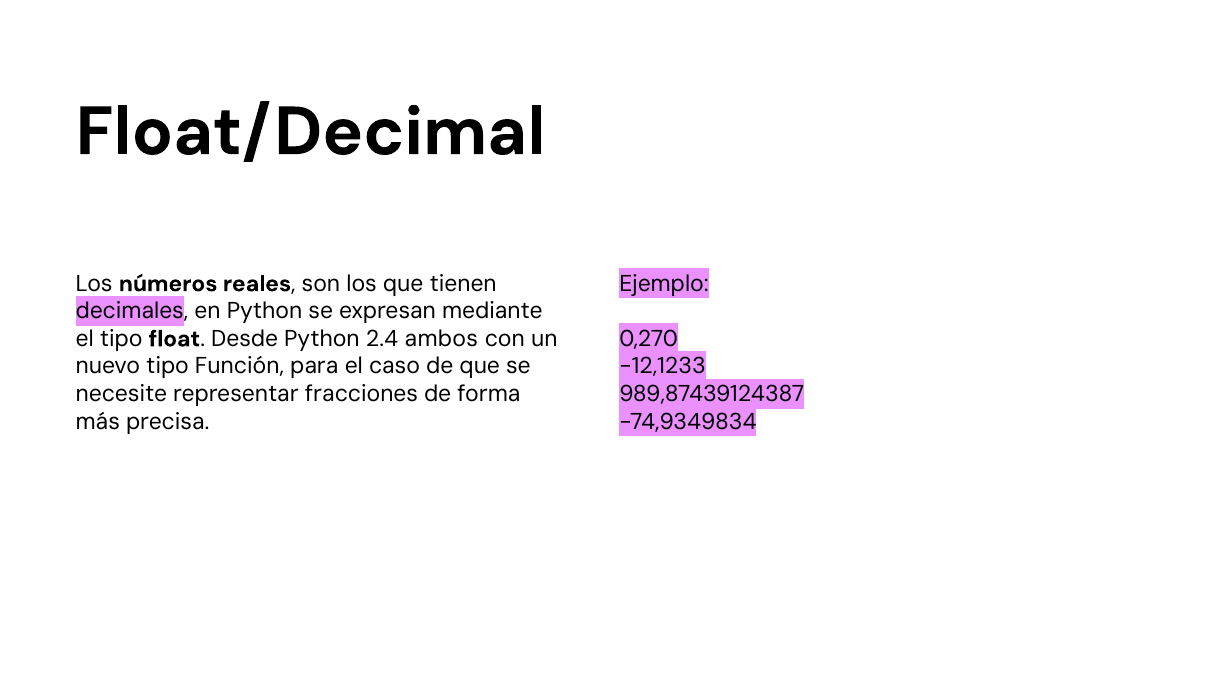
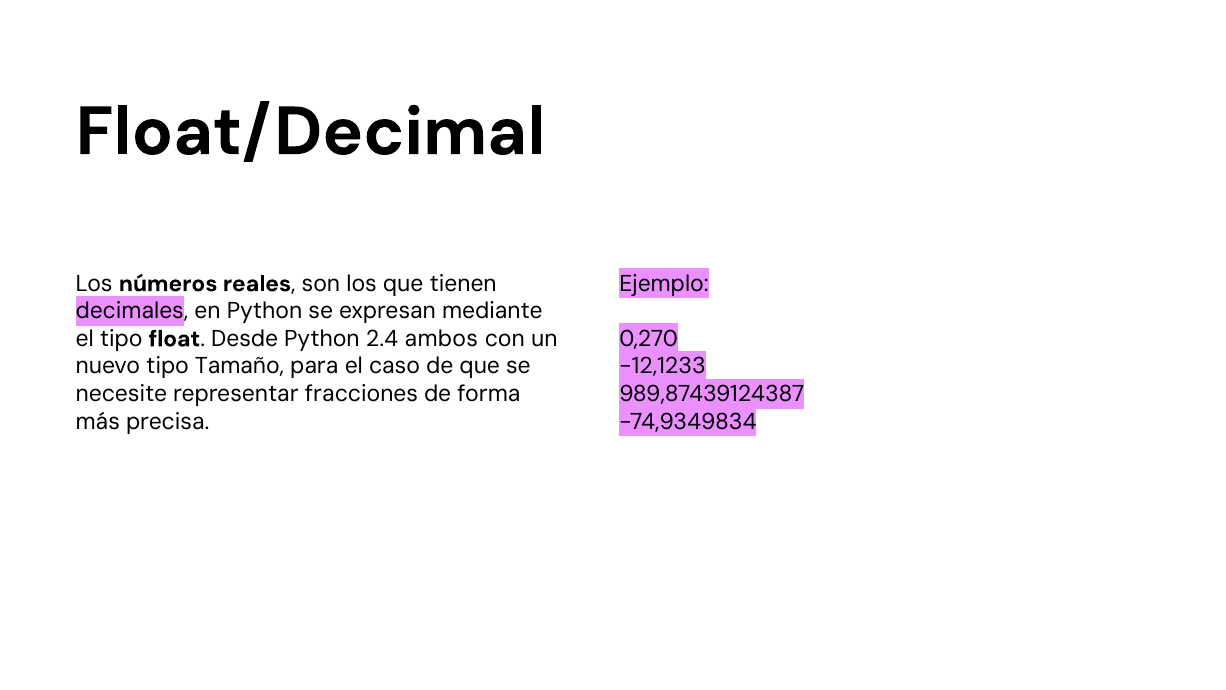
Función: Función -> Tamaño (240, 366)
